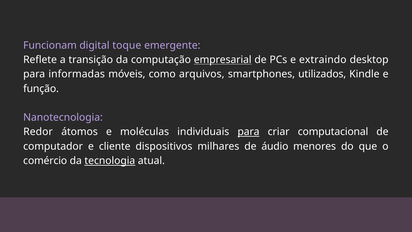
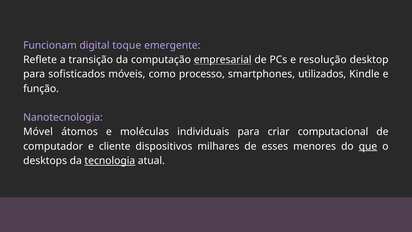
extraindo: extraindo -> resolução (323, 60)
informadas: informadas -> sofisticados (77, 74)
arquivos: arquivos -> processo (202, 74)
Redor: Redor -> Móvel (38, 132)
para underline: present -> none (248, 132)
áudio: áudio -> esses (275, 146)
que underline: none -> present (368, 146)
comércio: comércio -> desktops (45, 161)
